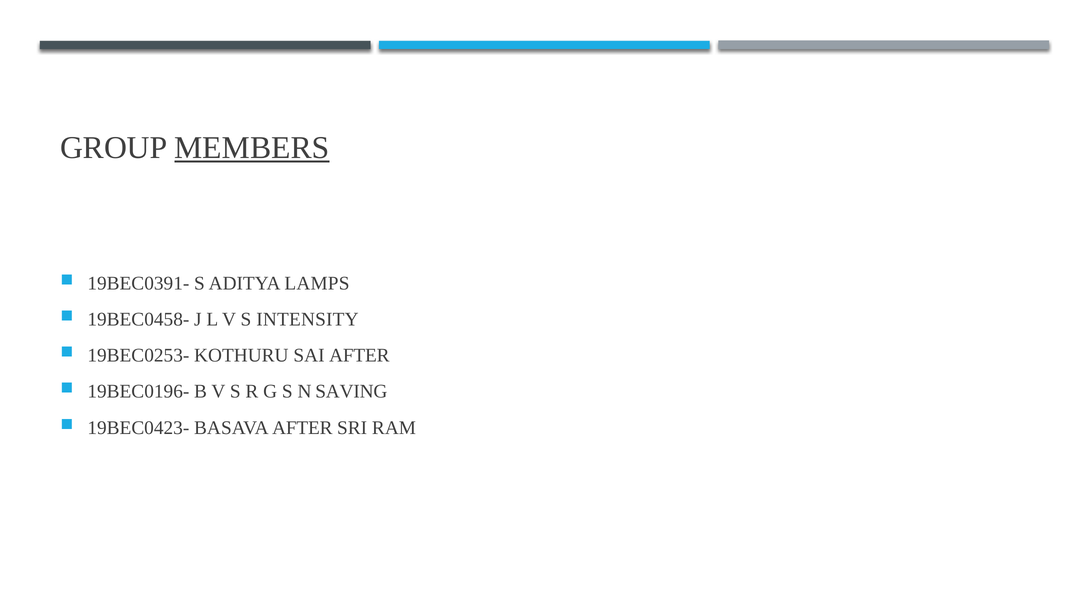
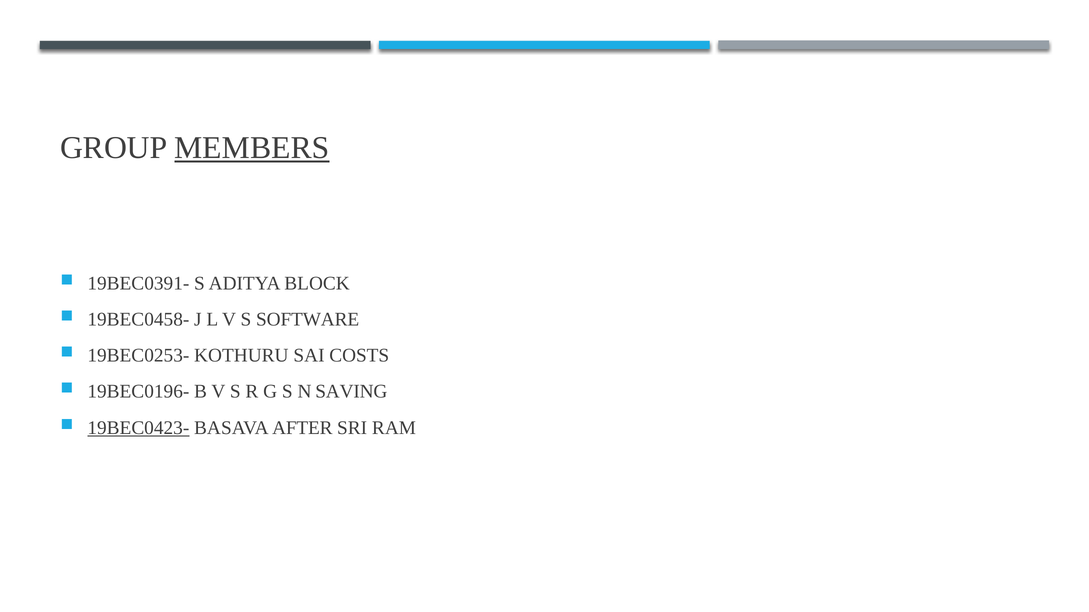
LAMPS: LAMPS -> BLOCK (317, 284)
INTENSITY: INTENSITY -> SOFTWARE (308, 320)
SAI AFTER: AFTER -> COSTS (359, 356)
19BEC0423- underline: none -> present (138, 428)
